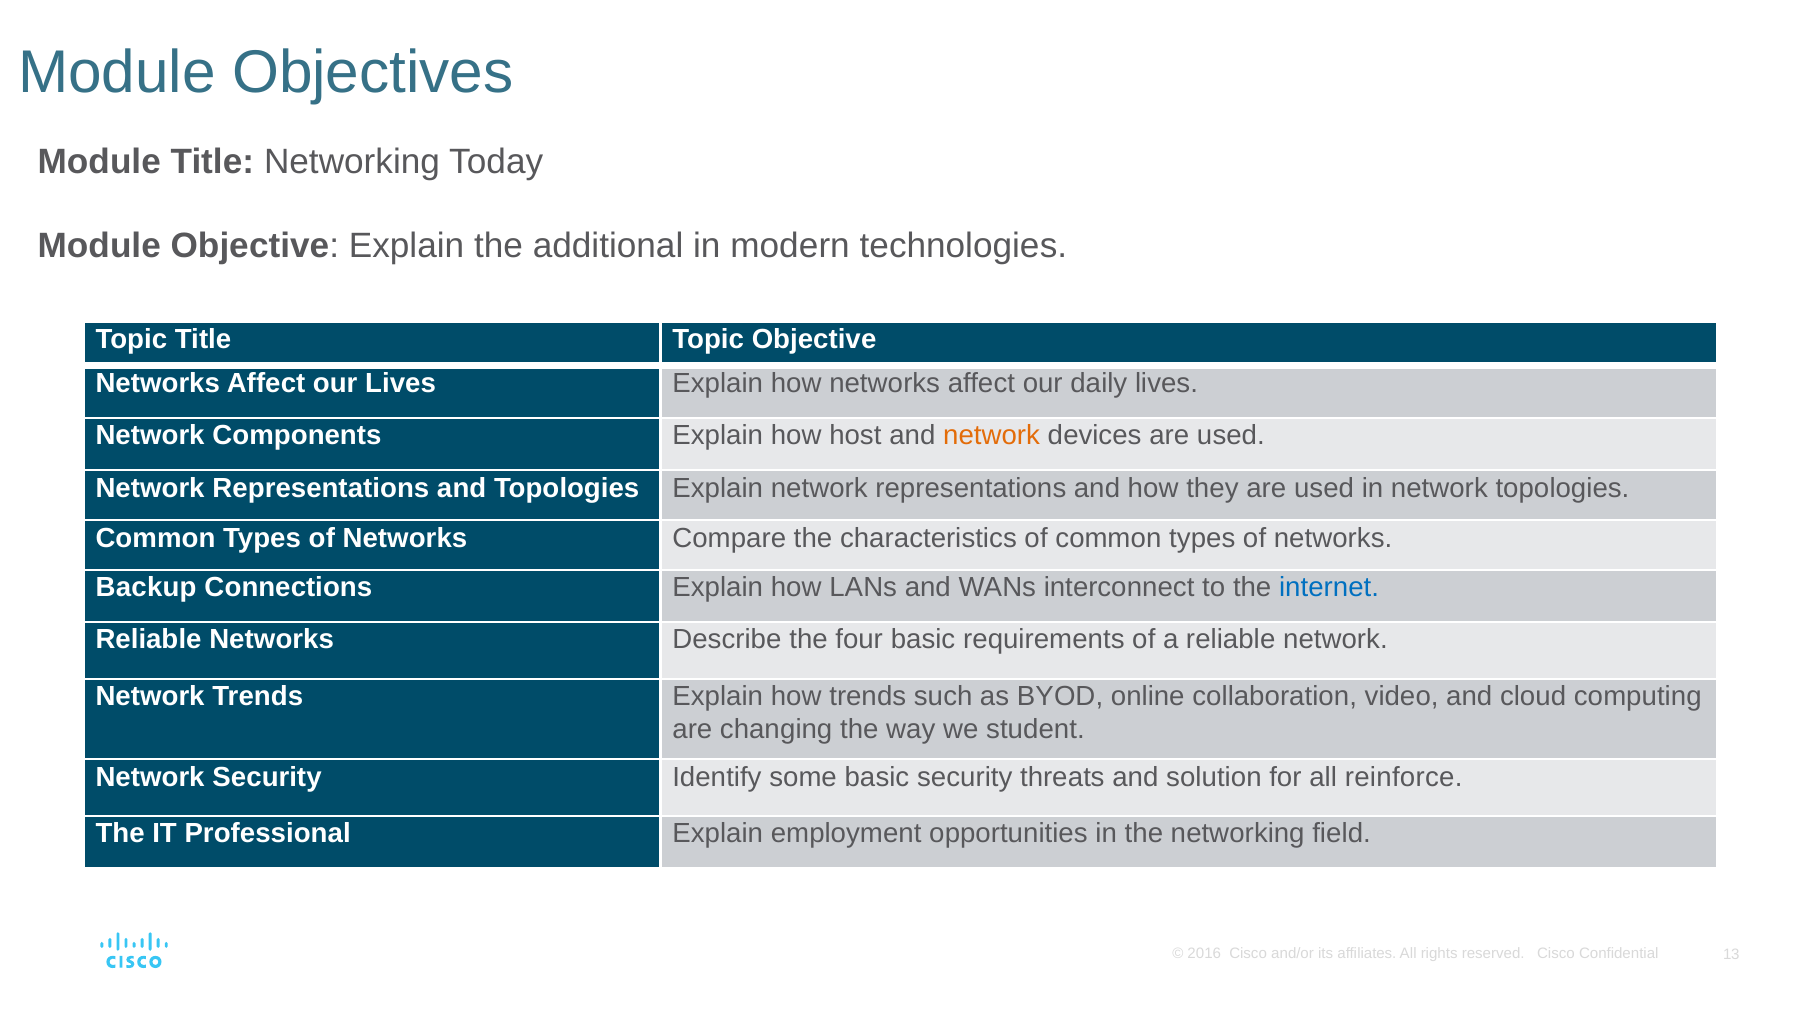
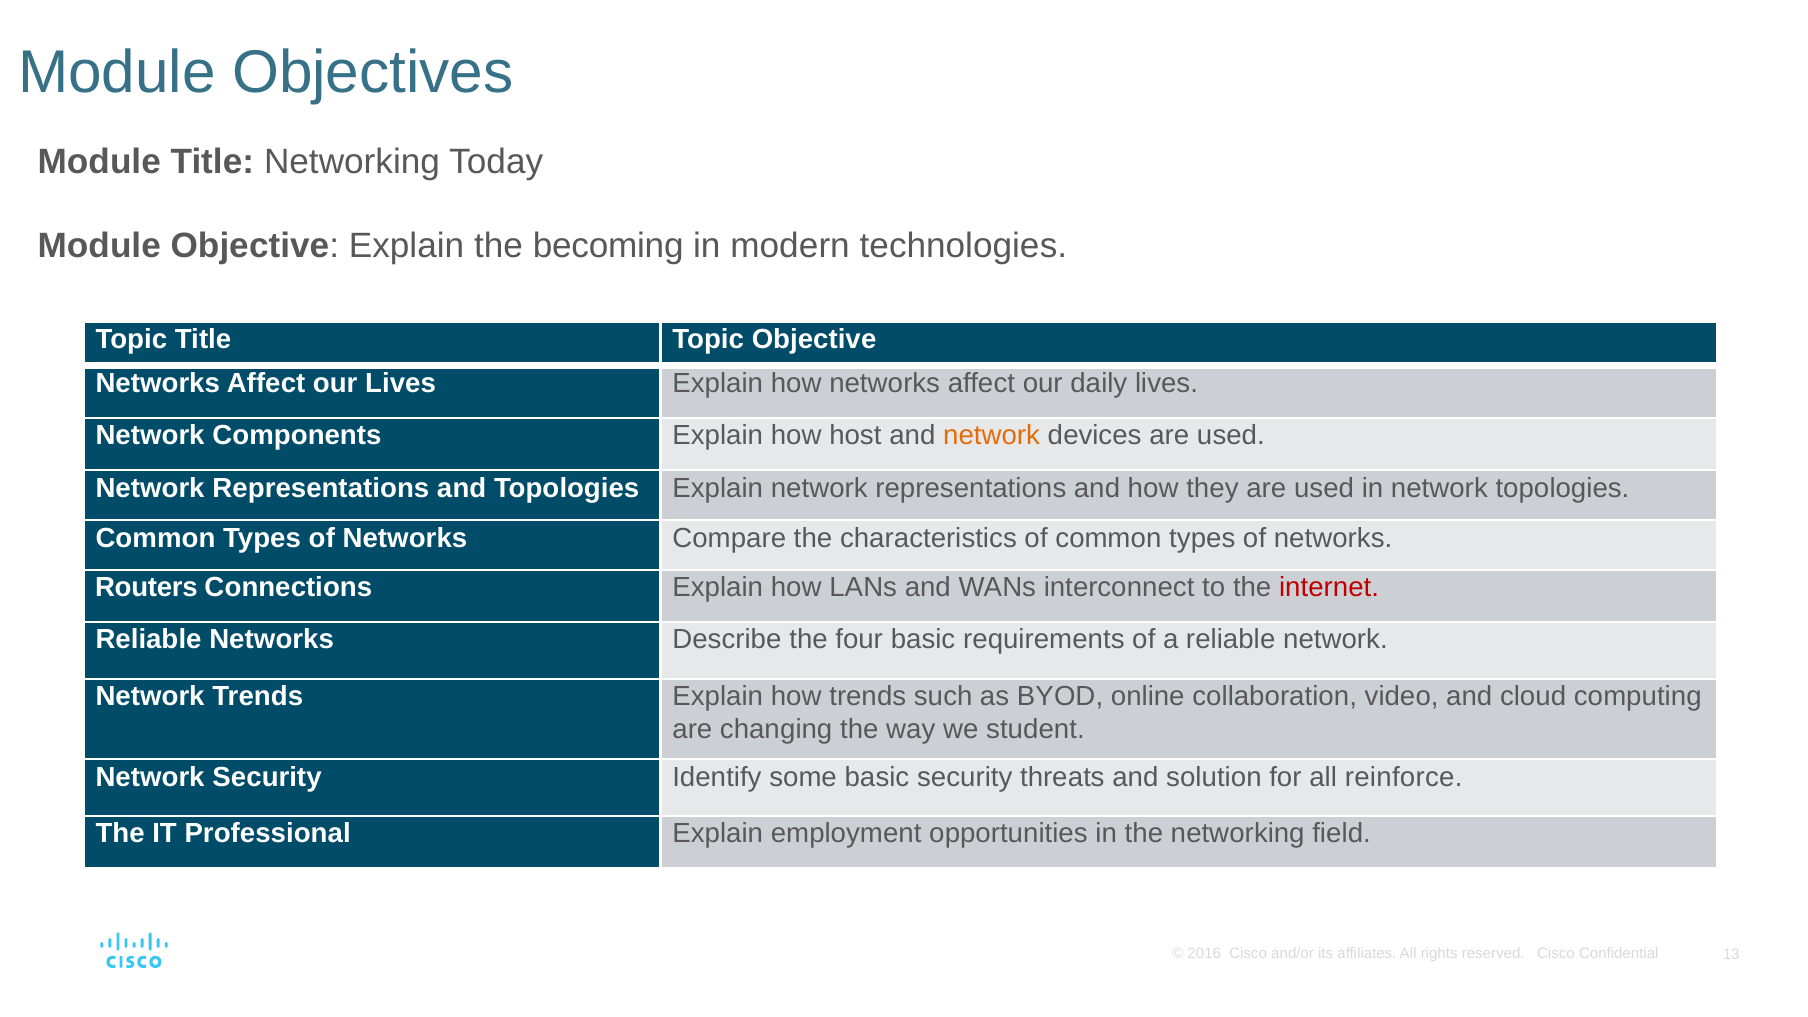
additional: additional -> becoming (608, 246)
Backup: Backup -> Routers (146, 588)
internet colour: blue -> red (1329, 588)
